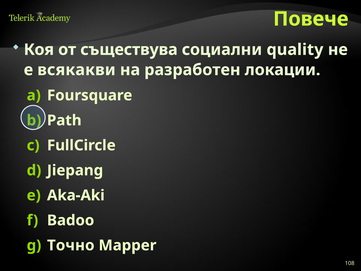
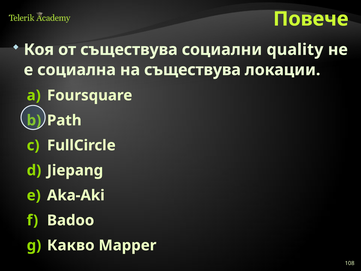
всякакви: всякакви -> социална (77, 70)
на разработен: разработен -> съществува (192, 70)
Точно: Точно -> Какво (71, 245)
